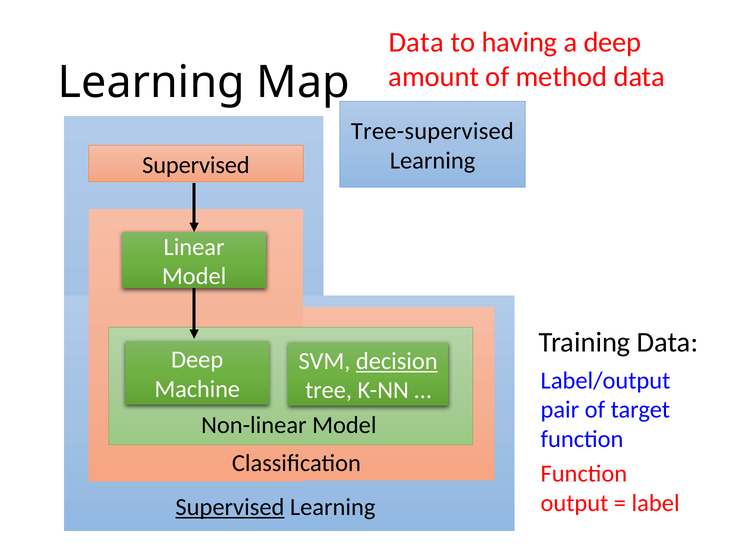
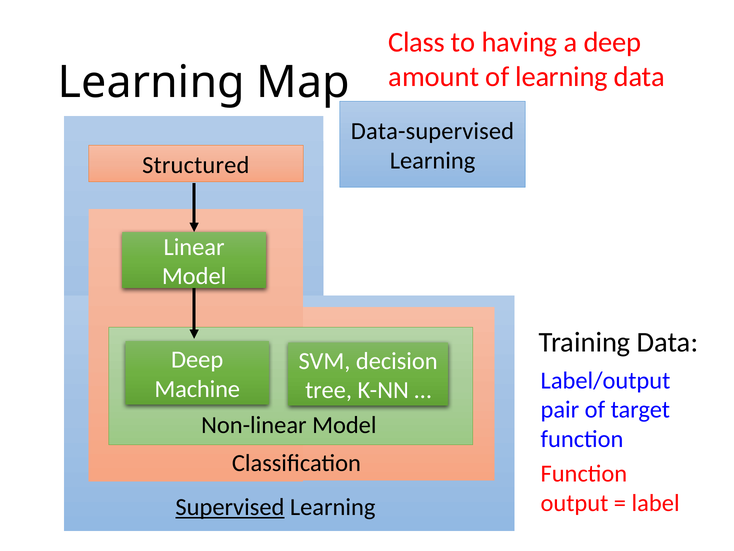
Data: Data -> Class (417, 42)
of method: method -> learning (562, 77)
Tree-supervised: Tree-supervised -> Data-supervised (432, 131)
Supervised: Supervised -> Structured (196, 165)
decision underline: present -> none (397, 361)
